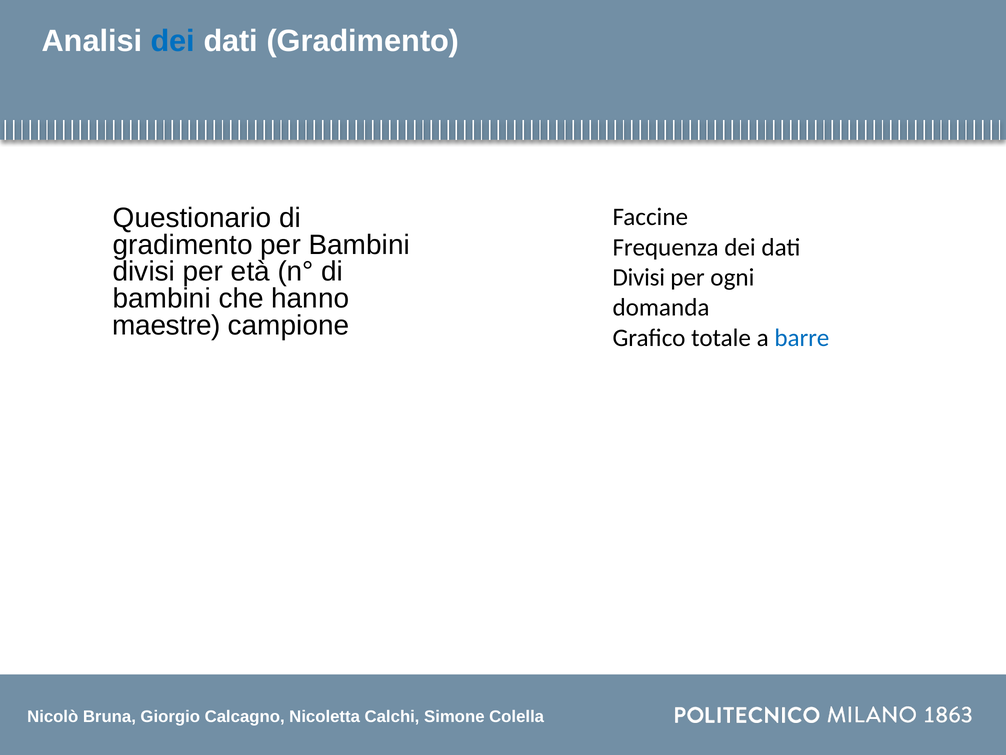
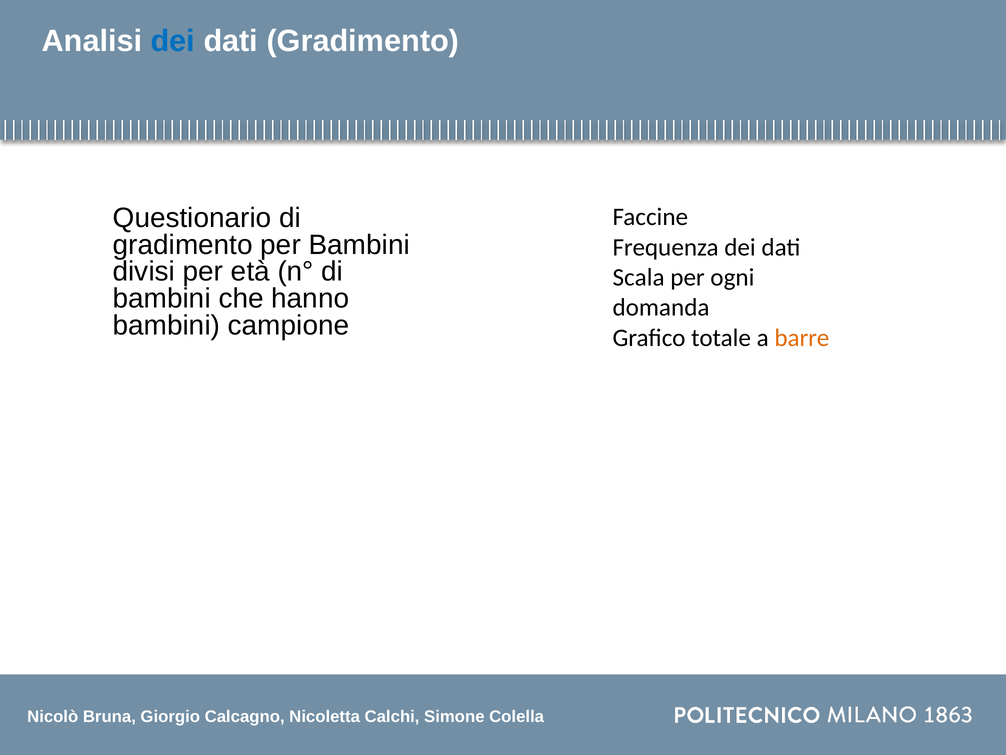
Divisi: Divisi -> Scala (639, 277)
maestre: maestre -> bambini (166, 325)
barre colour: blue -> orange (802, 338)
